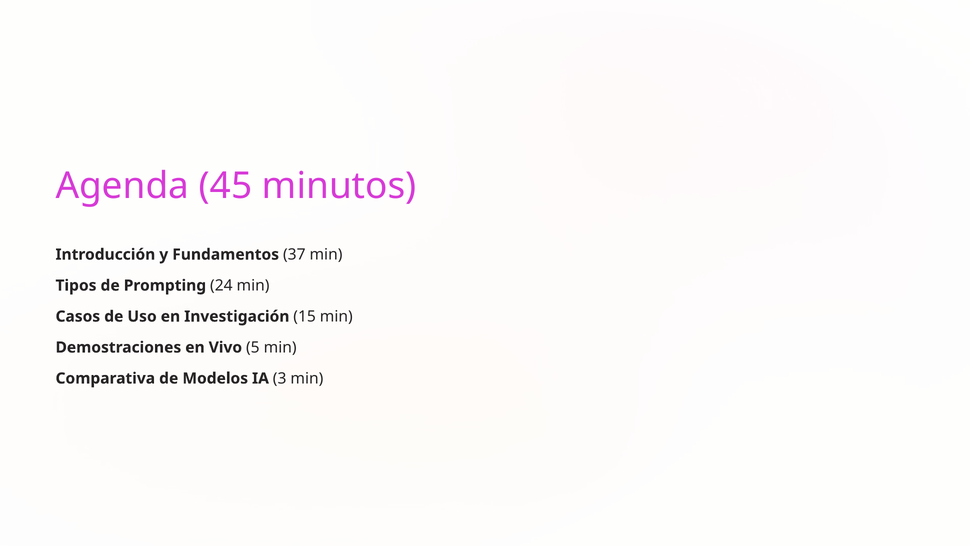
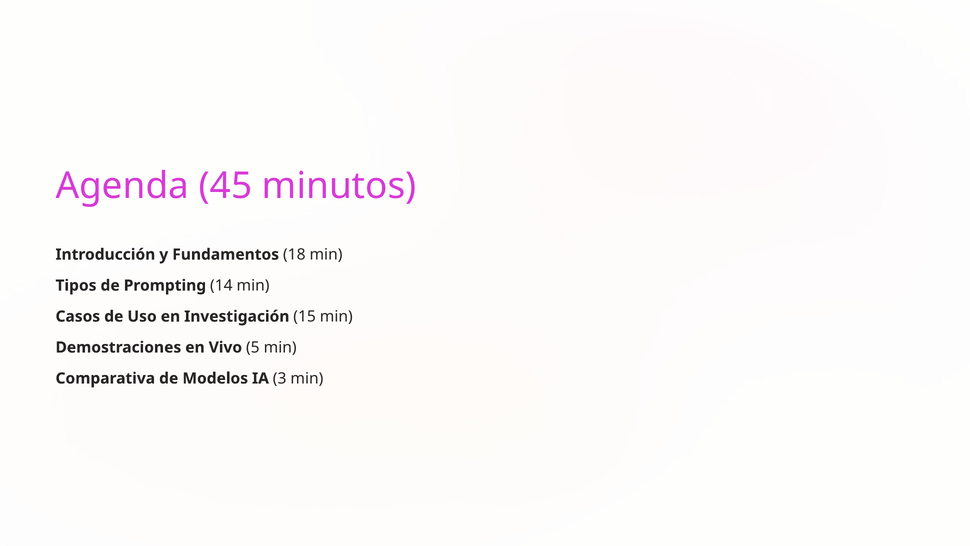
37: 37 -> 18 (294, 254)
24: 24 -> 14 (221, 285)
